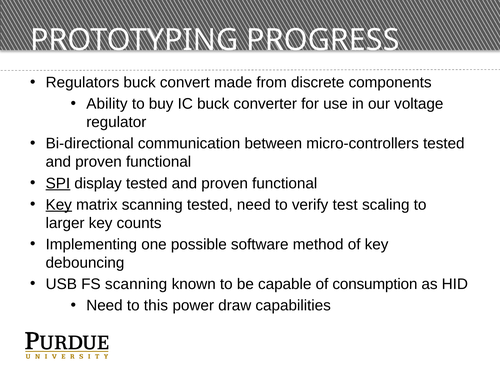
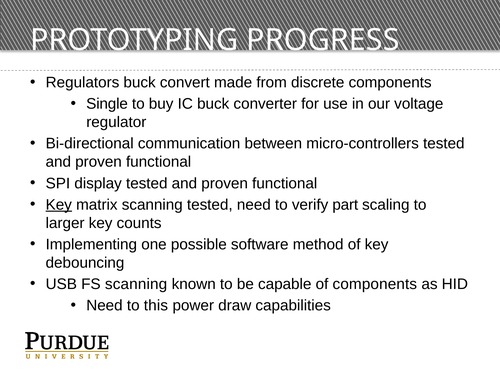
Ability: Ability -> Single (107, 104)
SPI underline: present -> none (58, 183)
test: test -> part (345, 205)
of consumption: consumption -> components (375, 284)
